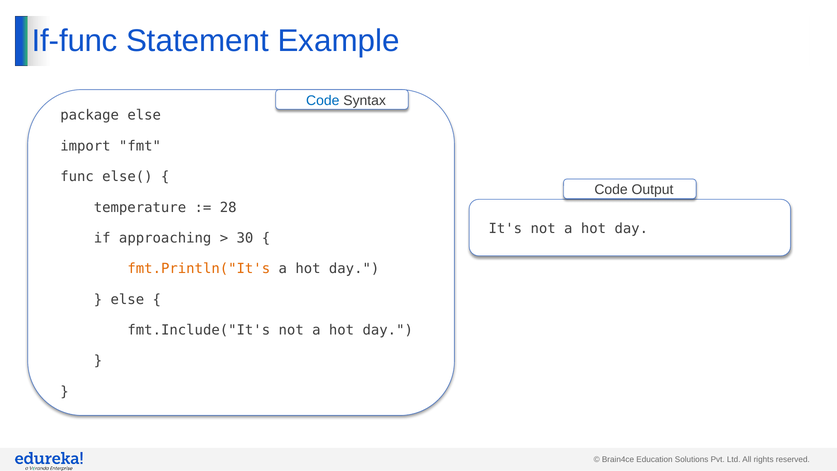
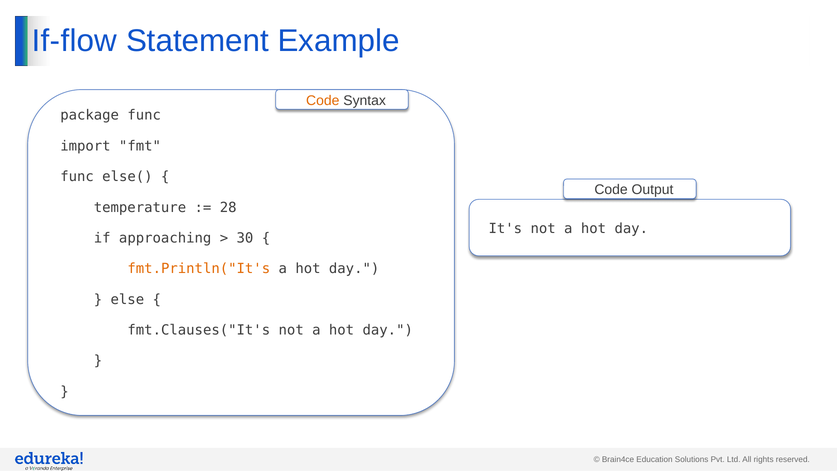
If-func: If-func -> If-flow (75, 41)
Code colour: blue -> orange (323, 100)
package else: else -> func (144, 115)
fmt.Include("It's: fmt.Include("It's -> fmt.Clauses("It's (199, 330)
